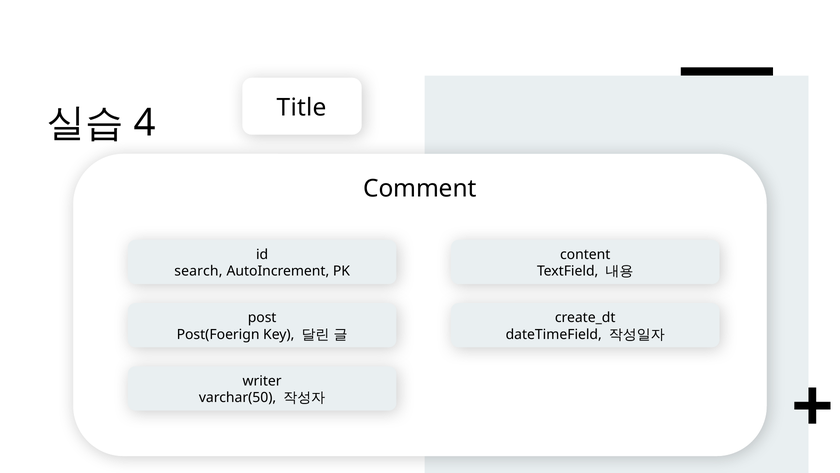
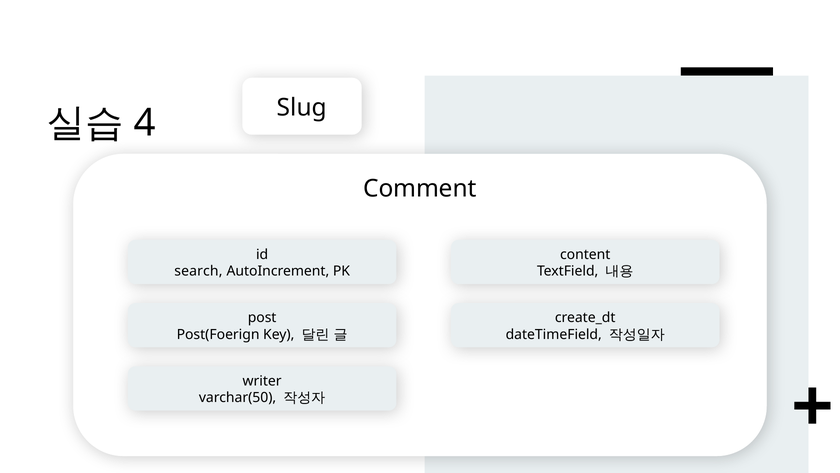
Title: Title -> Slug (302, 108)
